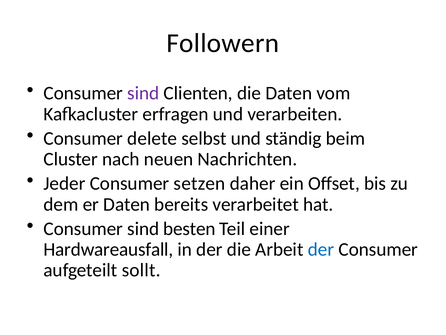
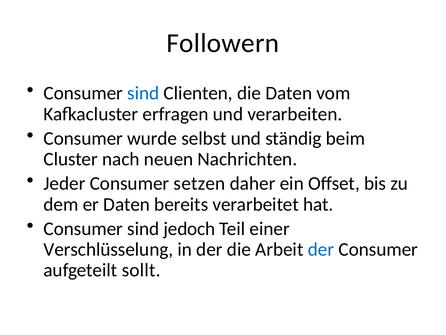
sind colour: purple -> blue (143, 93)
delete: delete -> wurde (152, 138)
besten: besten -> jedoch (189, 228)
Hardwareausfall: Hardwareausfall -> Verschlüsselung (108, 249)
